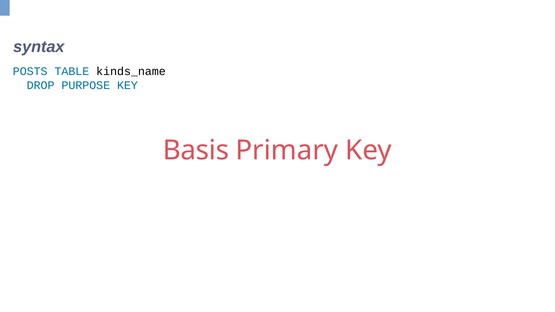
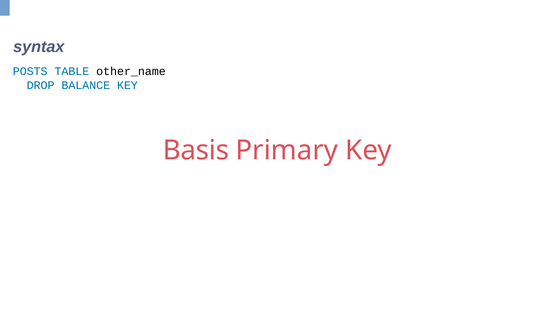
kinds_name: kinds_name -> other_name (131, 71)
PURPOSE: PURPOSE -> BALANCE (86, 85)
